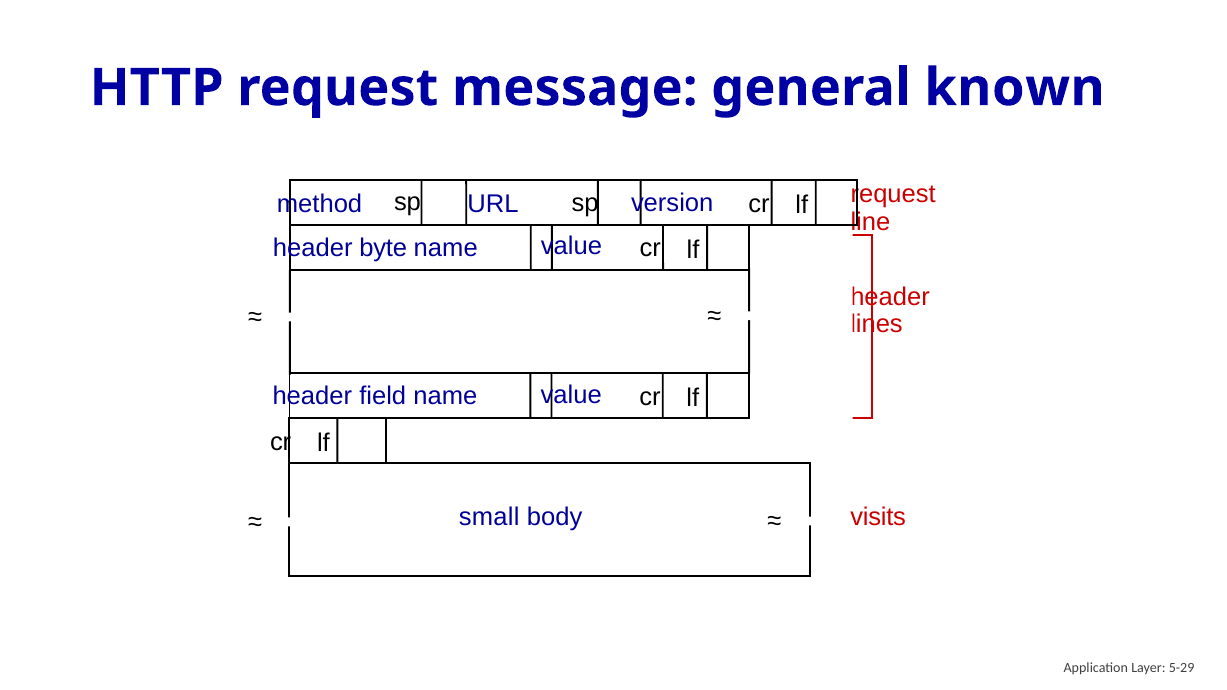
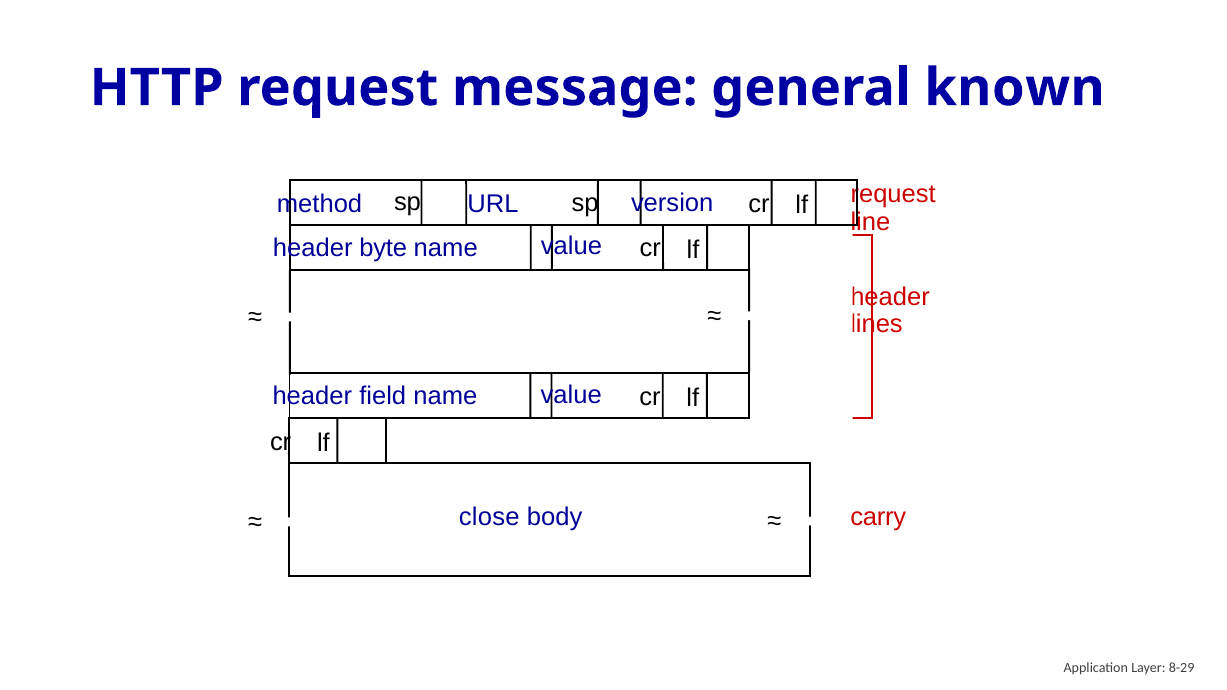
visits: visits -> carry (878, 517)
small: small -> close (489, 518)
5-29: 5-29 -> 8-29 (1182, 668)
